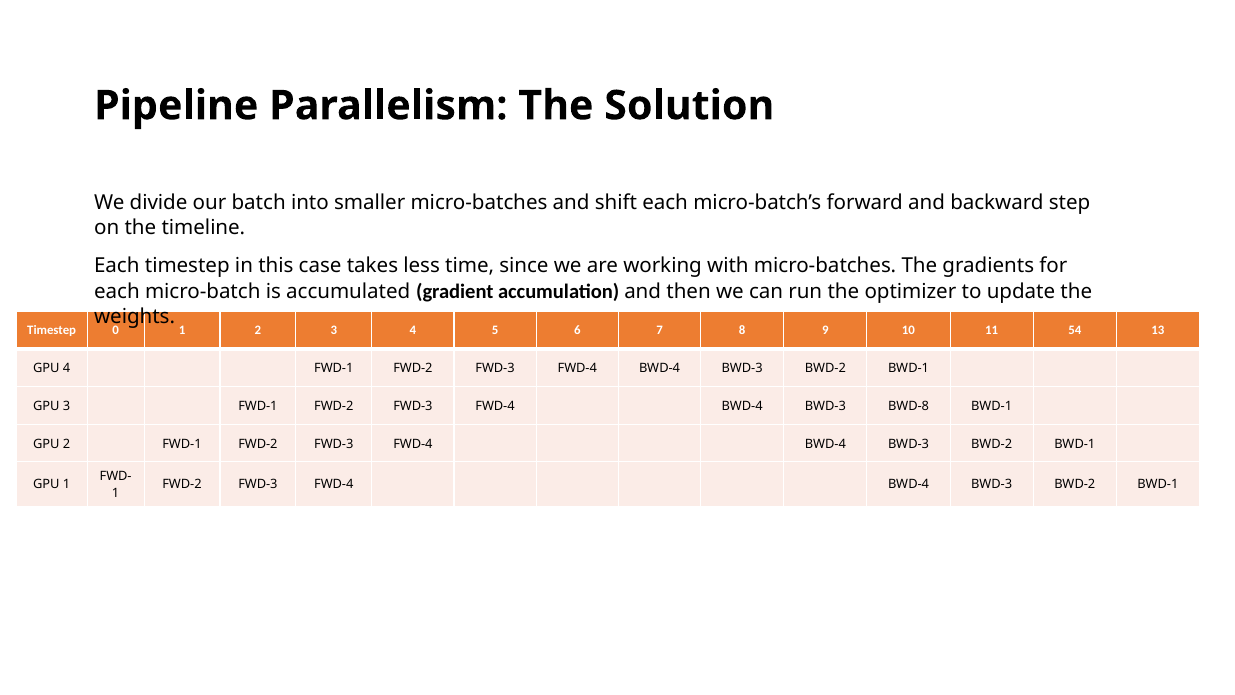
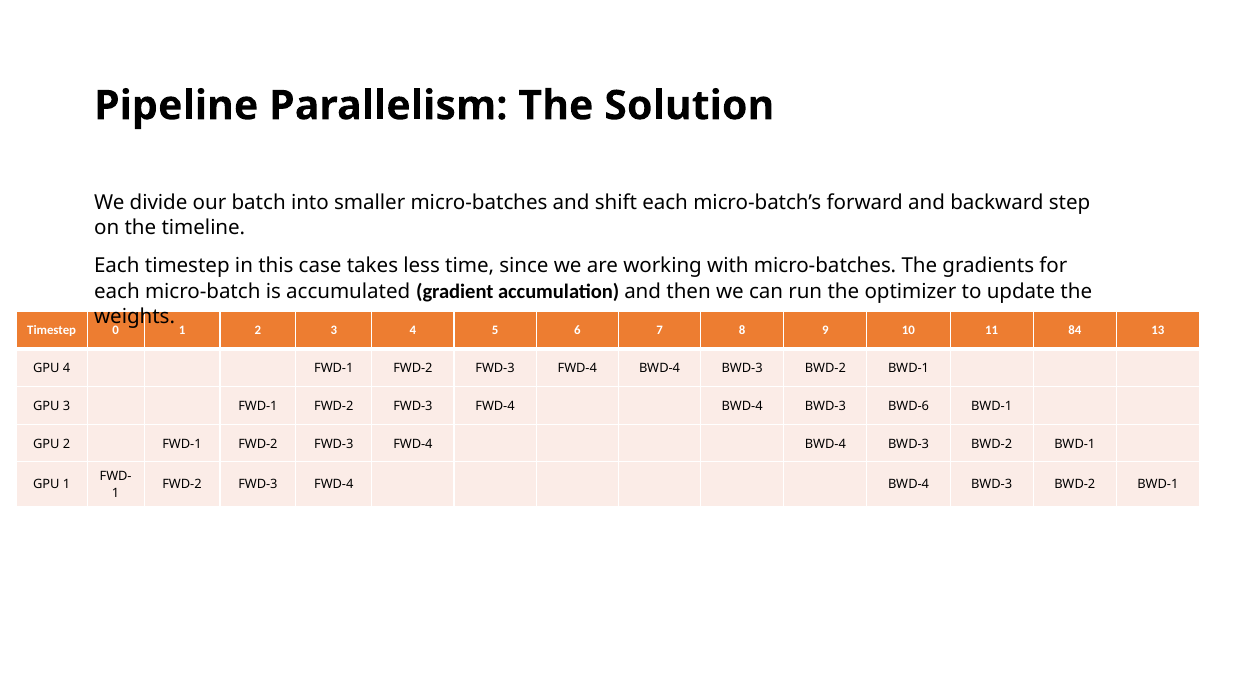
54: 54 -> 84 (1075, 330)
BWD-8: BWD-8 -> BWD-6 (909, 406)
